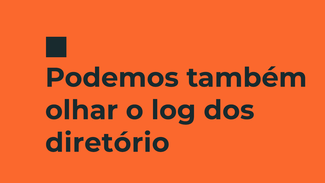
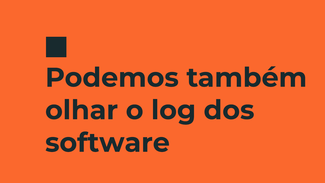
diretório: diretório -> software (107, 143)
